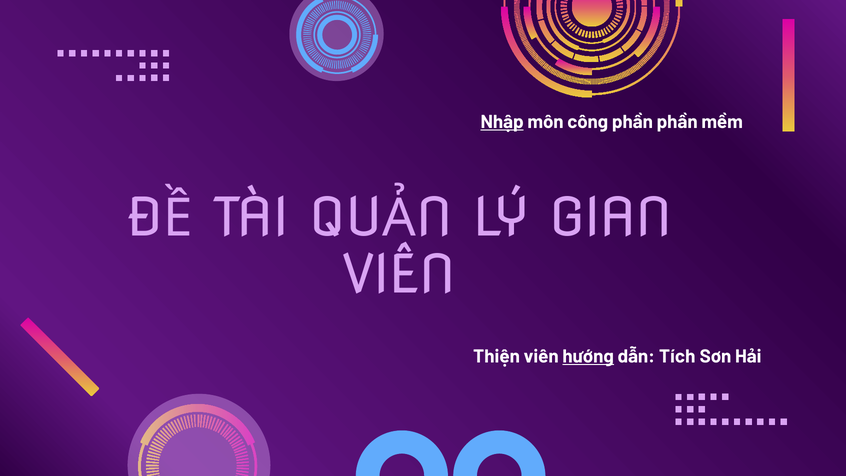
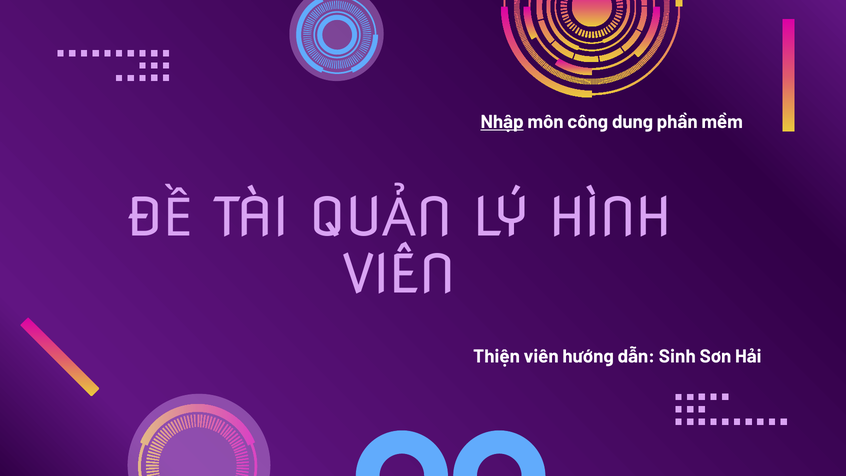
công phần: phần -> dung (633, 122)
GIAN: GIAN -> HÌNH (610, 218)
hướng underline: present -> none (588, 357)
Tích: Tích -> Sinh (677, 357)
